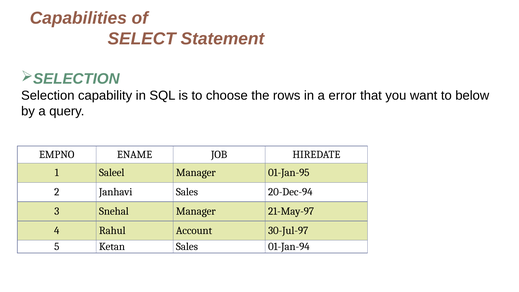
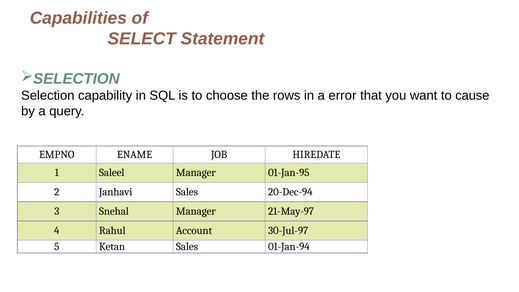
below: below -> cause (472, 96)
